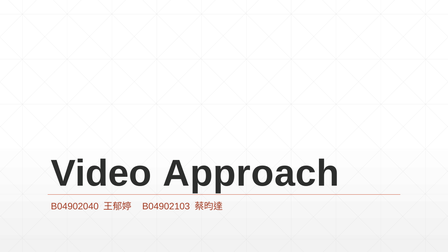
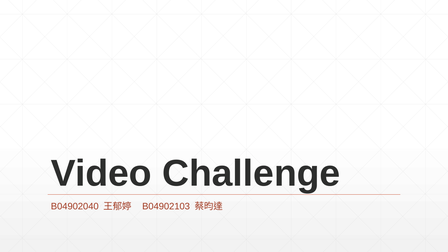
Approach: Approach -> Challenge (251, 174)
